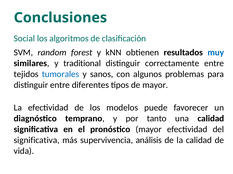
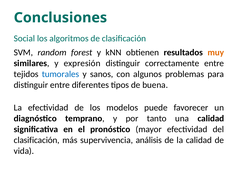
muy colour: blue -> orange (216, 53)
traditional: traditional -> expresión (82, 64)
de mayor: mayor -> buena (155, 85)
significativa: significativa -> clasificación (37, 141)
